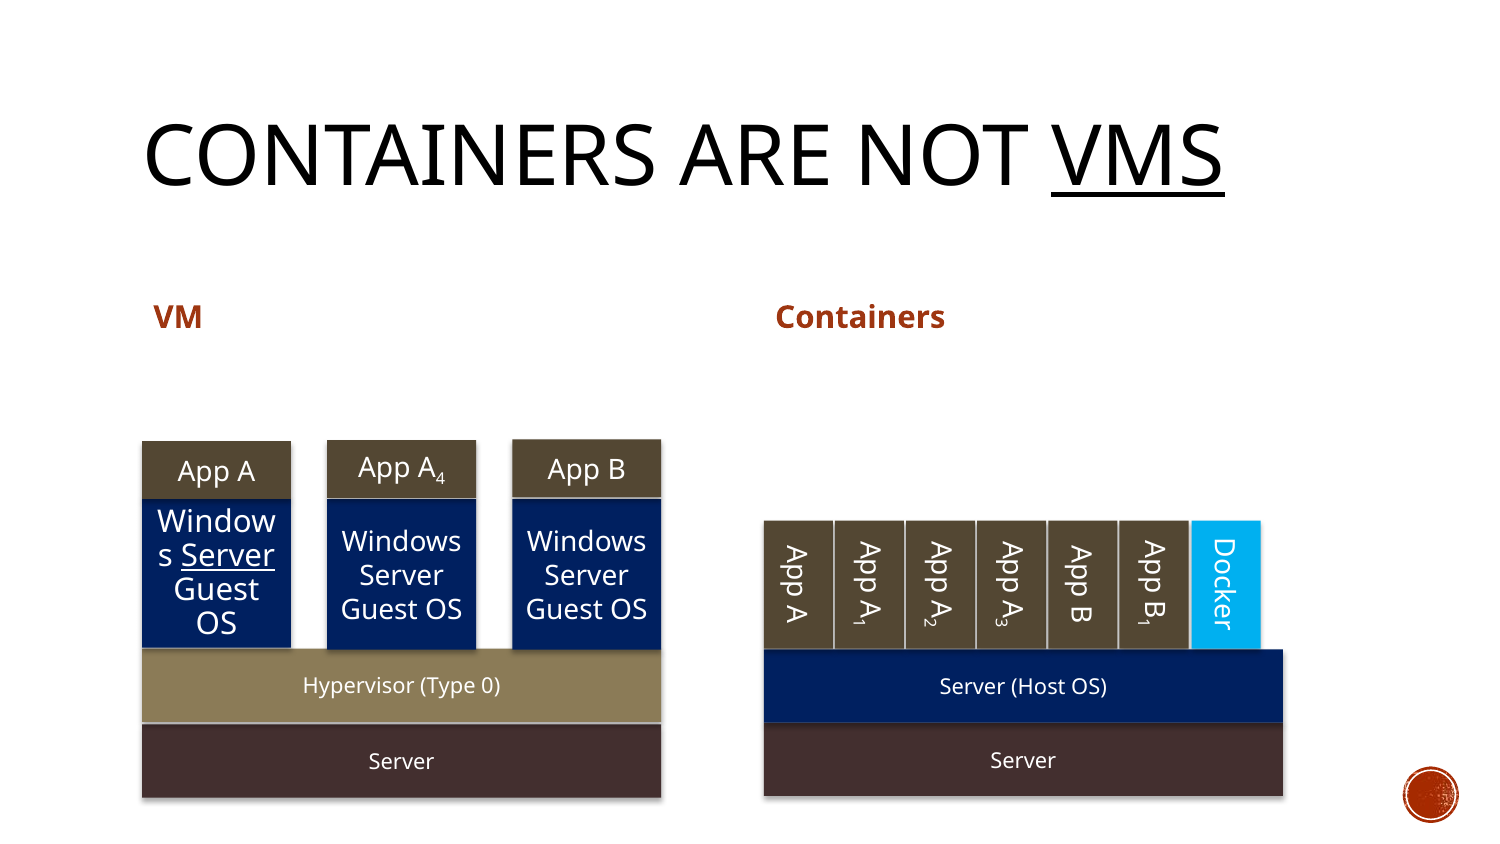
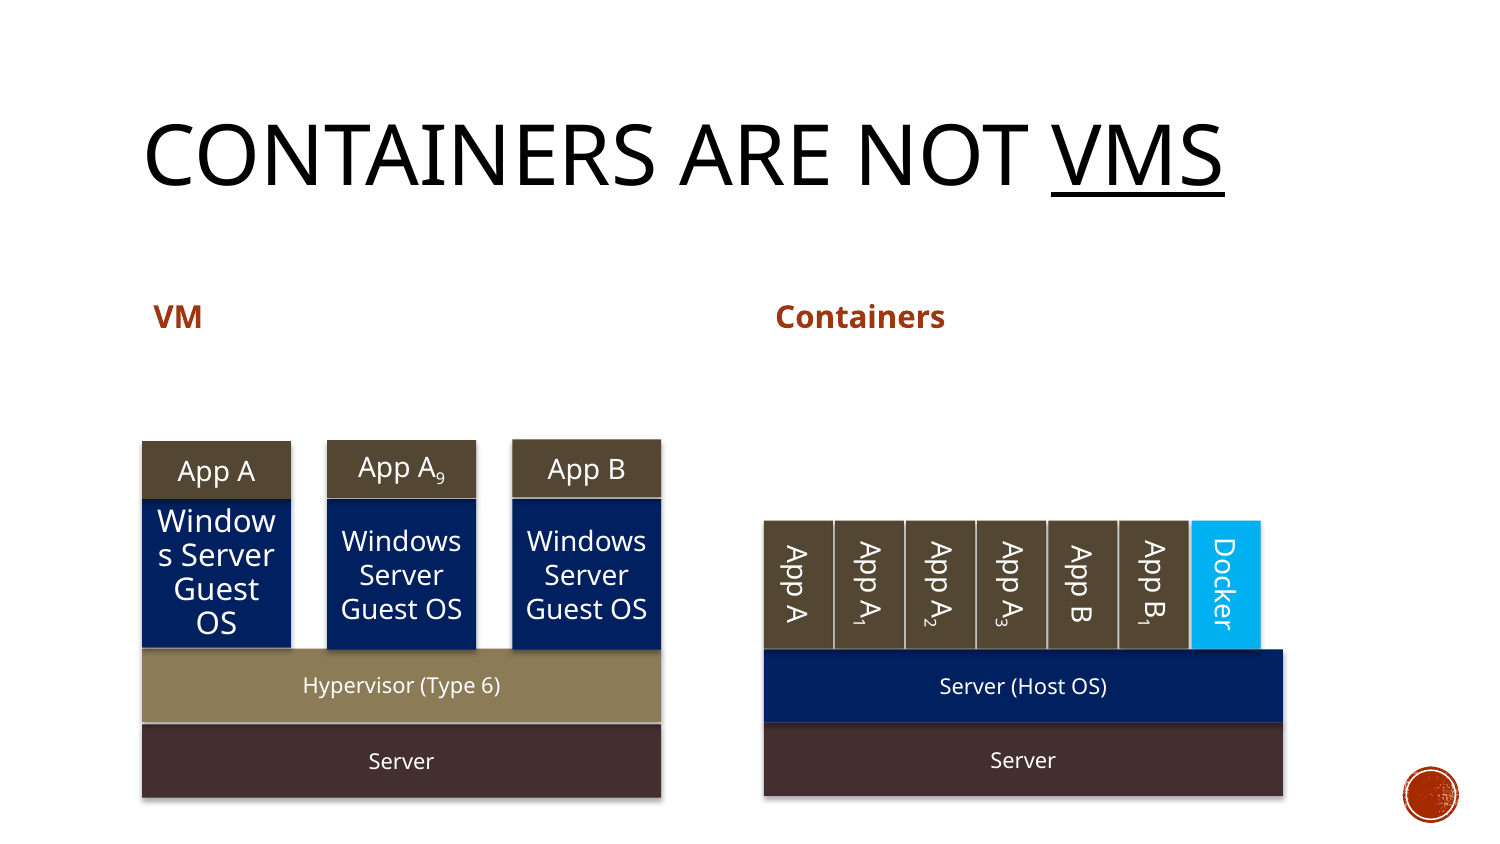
4: 4 -> 9 (441, 479)
Server underline: present -> none (228, 556)
0: 0 -> 6 (491, 687)
